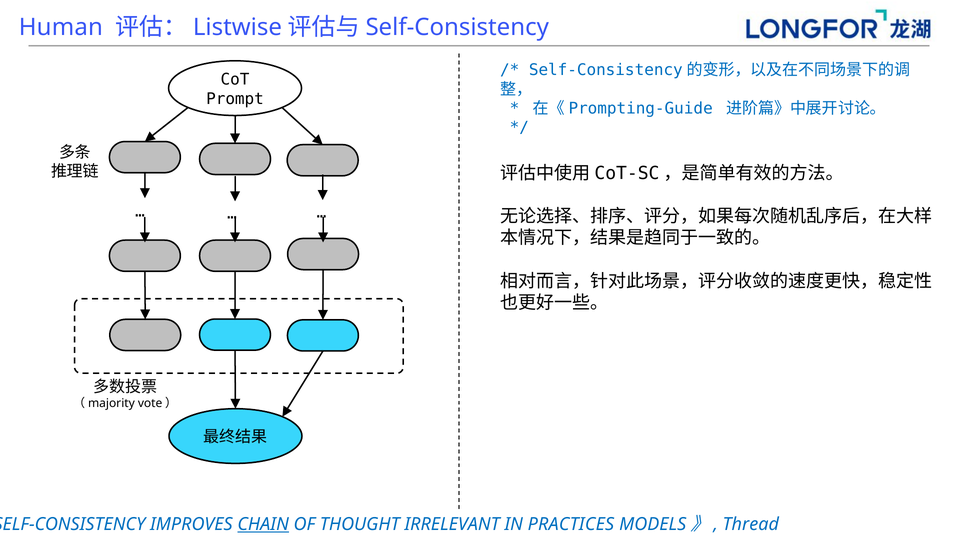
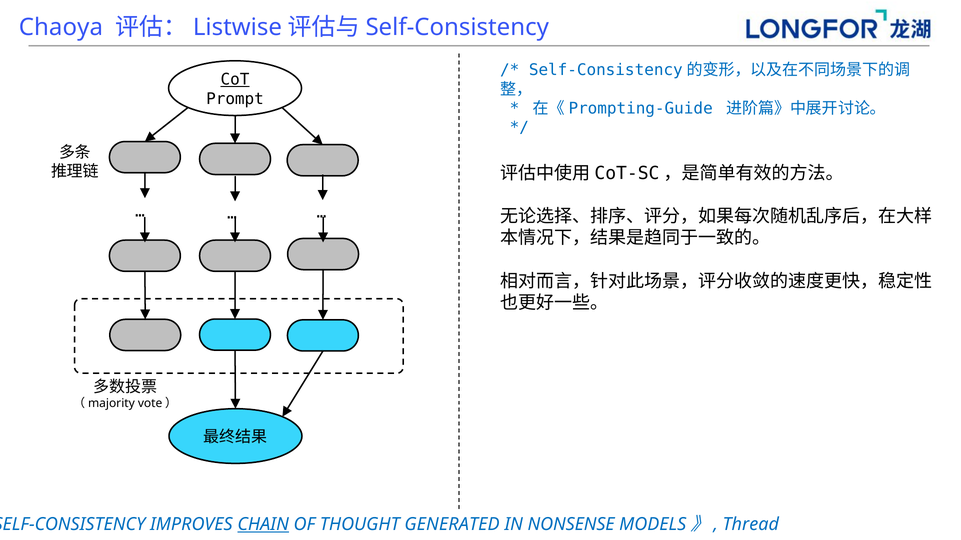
Human: Human -> Chaoya (61, 27)
CoT underline: none -> present (235, 80)
IRRELEVANT: IRRELEVANT -> GENERATED (452, 525)
PRACTICES: PRACTICES -> NONSENSE (571, 525)
